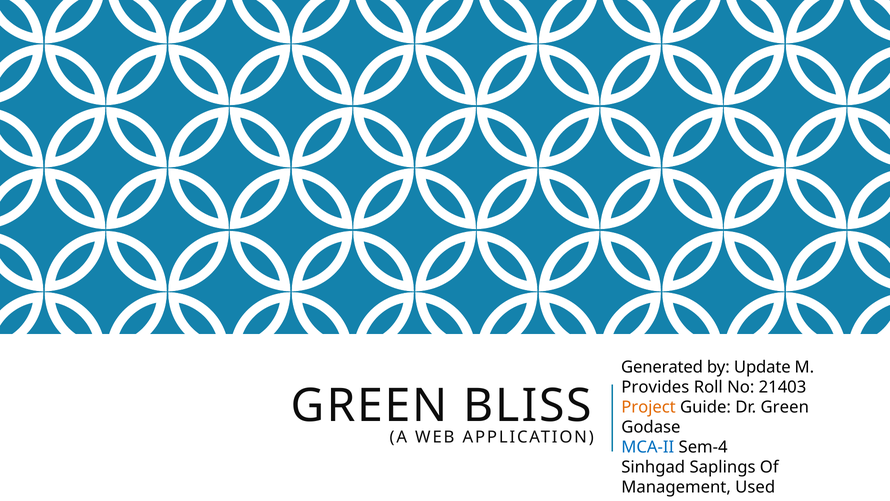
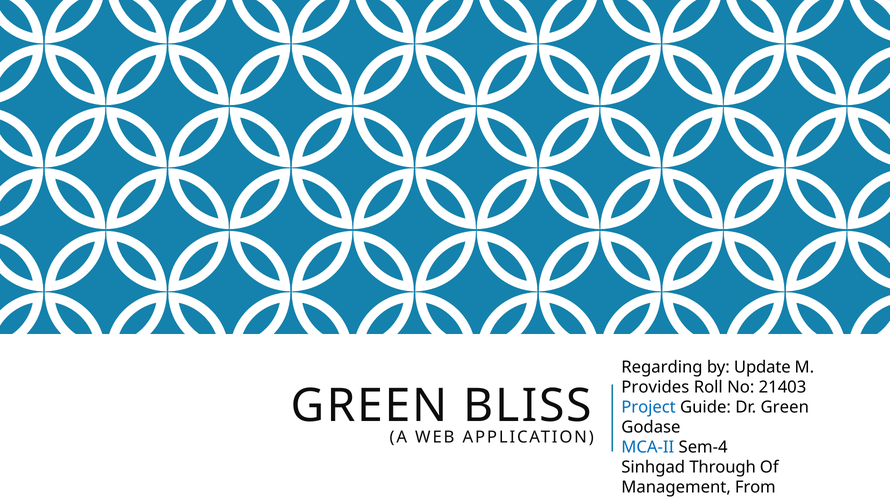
Generated: Generated -> Regarding (662, 367)
Project colour: orange -> blue (649, 407)
Saplings: Saplings -> Through (723, 467)
Used: Used -> From (755, 487)
